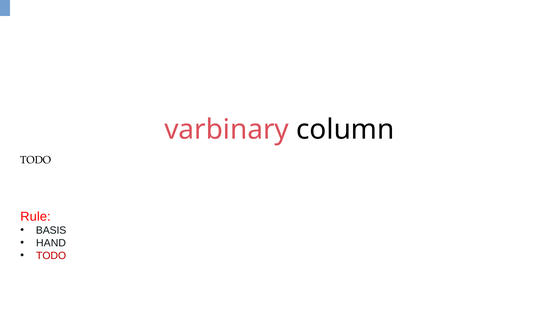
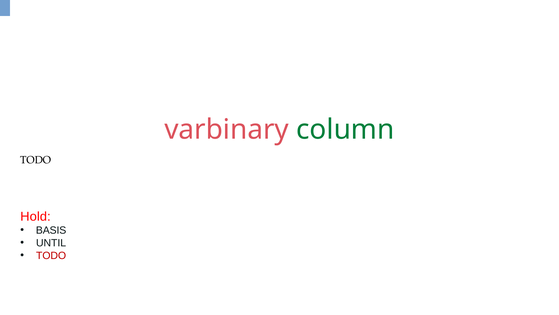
column colour: black -> green (345, 129)
Rule: Rule -> Hold (36, 216)
HAND: HAND -> UNTIL (51, 243)
